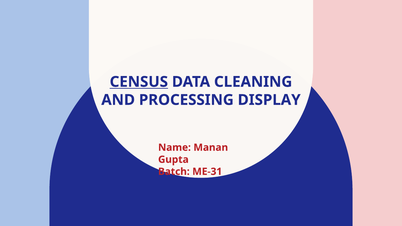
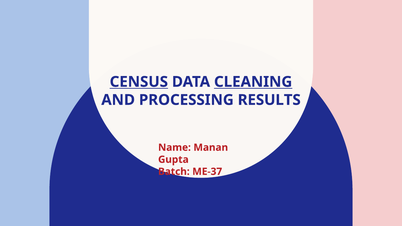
CLEANING underline: none -> present (253, 82)
DISPLAY: DISPLAY -> RESULTS (269, 100)
ME-31: ME-31 -> ME-37 (207, 172)
